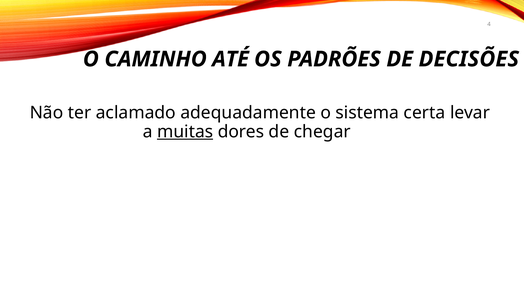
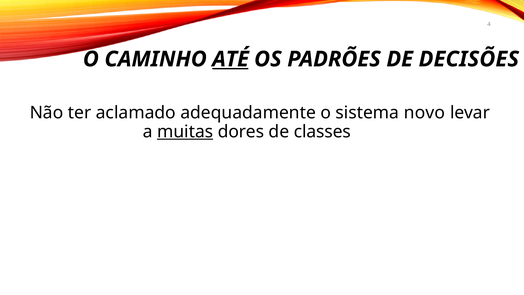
ATÉ underline: none -> present (231, 59)
certa: certa -> novo (424, 113)
chegar: chegar -> classes (322, 132)
